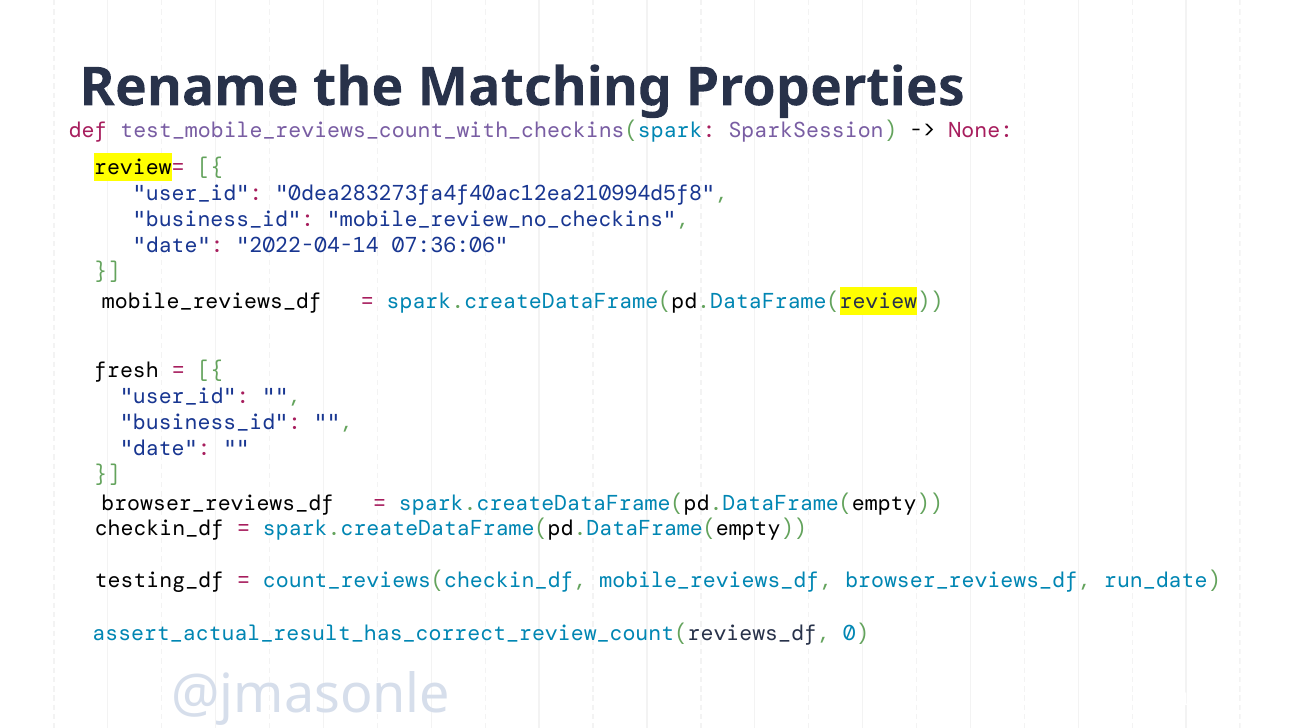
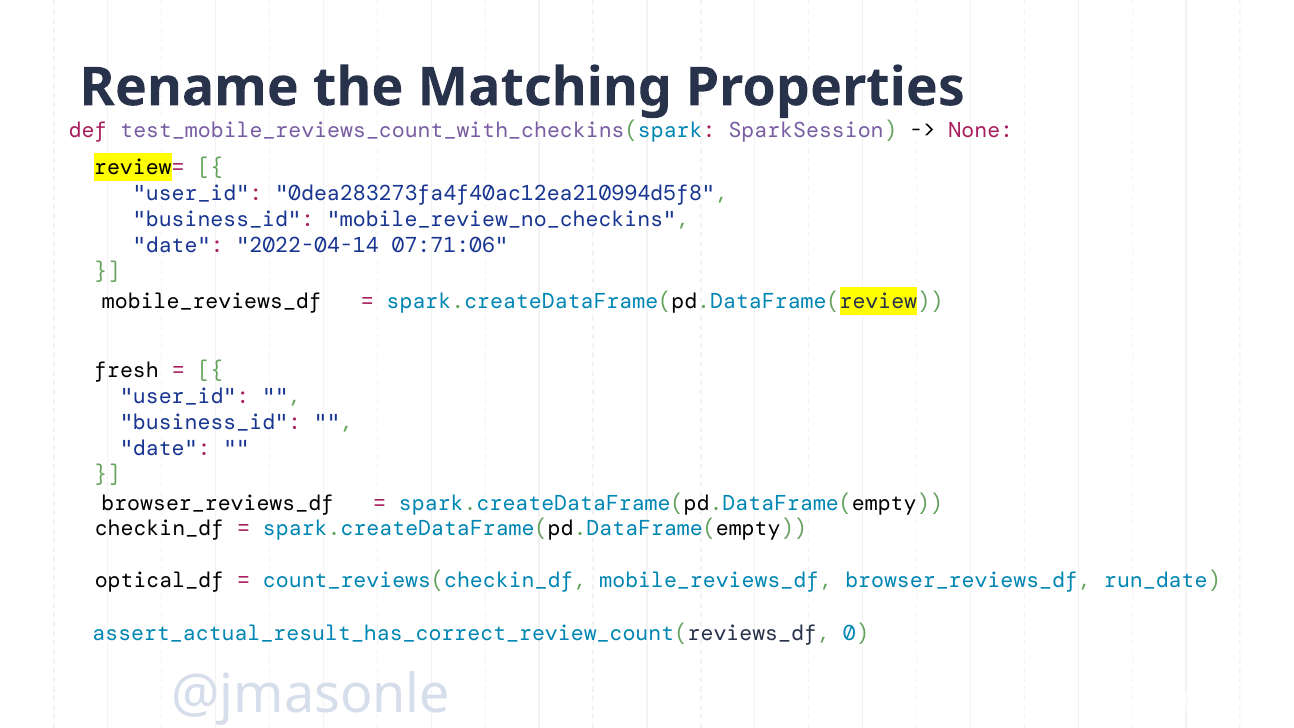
07:36:06: 07:36:06 -> 07:71:06 (450, 245)
testing_df: testing_df -> optical_df (159, 580)
